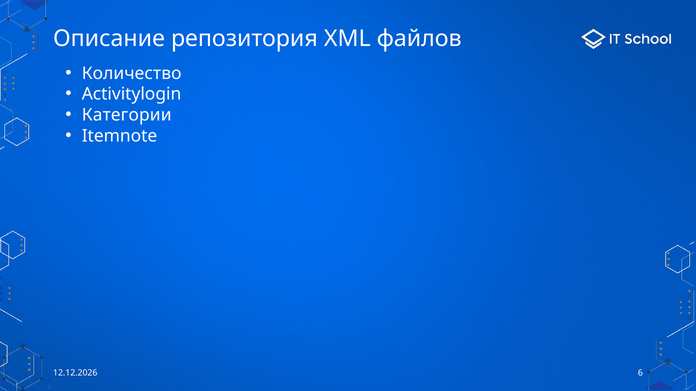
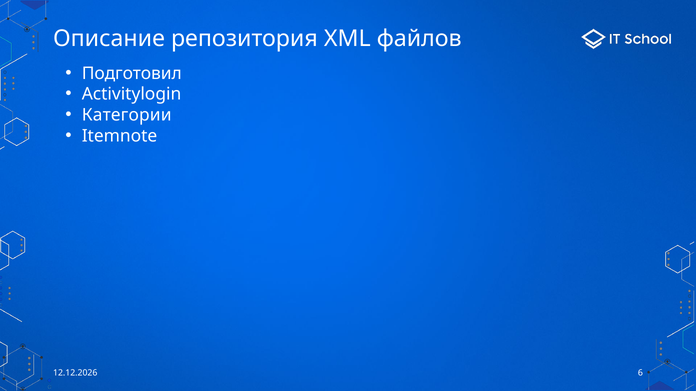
Количество: Количество -> Подготовил (132, 73)
